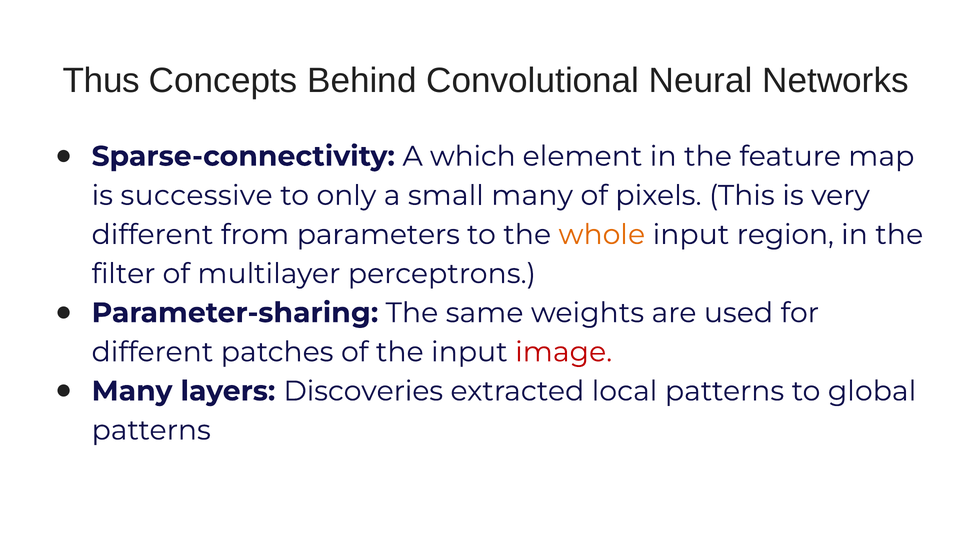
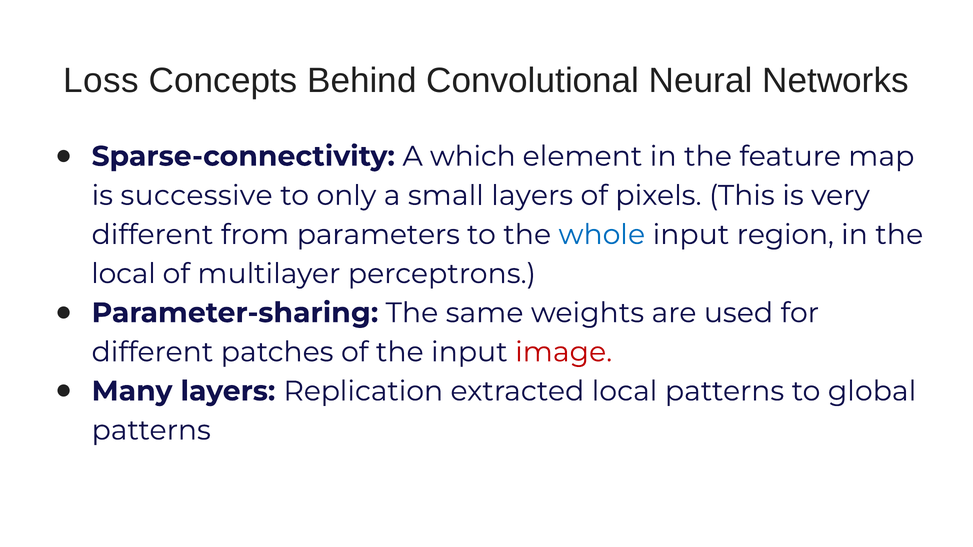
Thus: Thus -> Loss (101, 81)
small many: many -> layers (532, 196)
whole colour: orange -> blue (602, 235)
filter: filter -> local (124, 274)
Discoveries: Discoveries -> Replication (363, 391)
